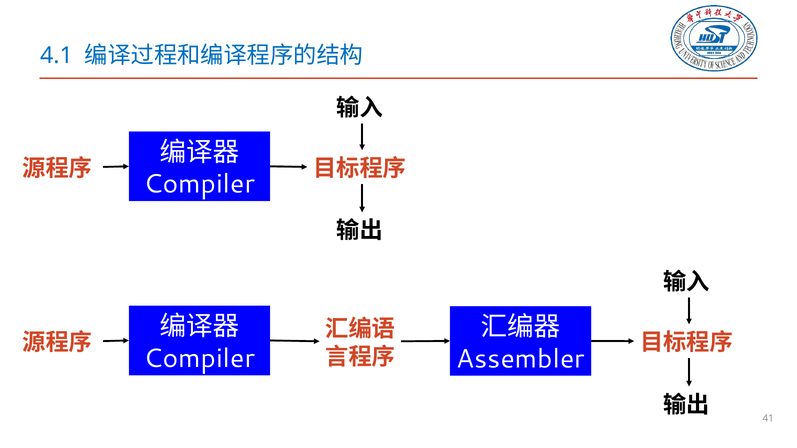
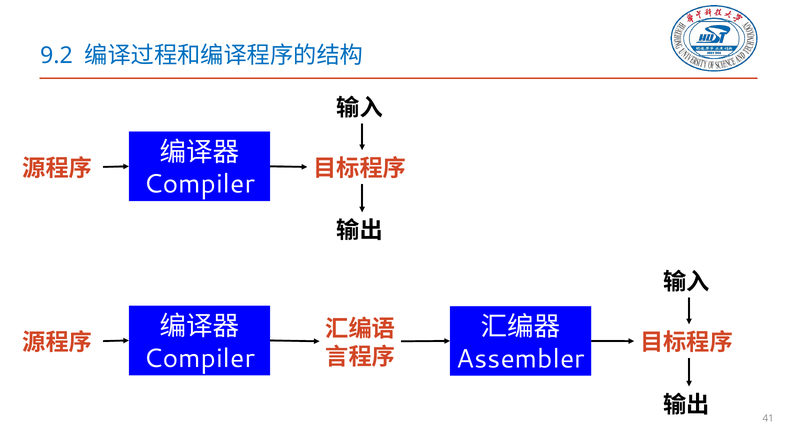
4.1: 4.1 -> 9.2 (56, 56)
